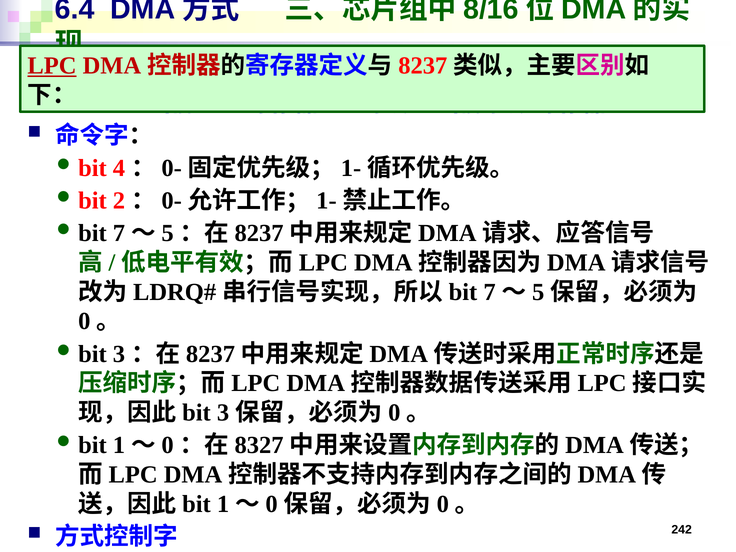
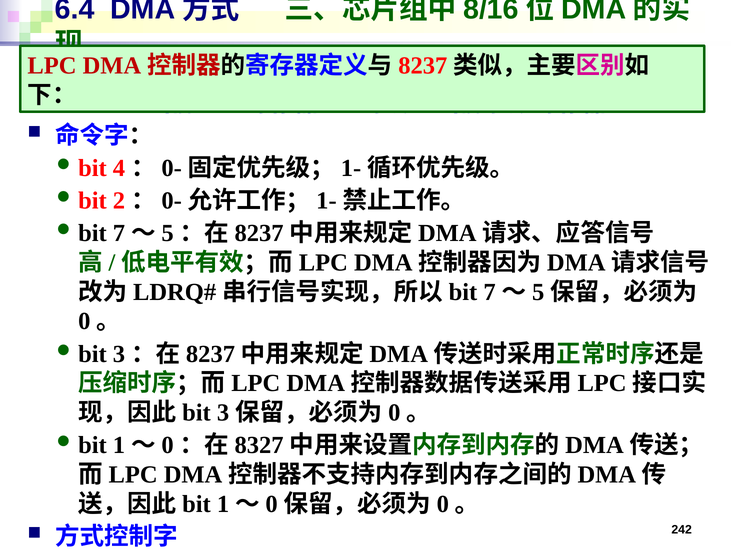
LPC underline: present -> none (52, 66)
